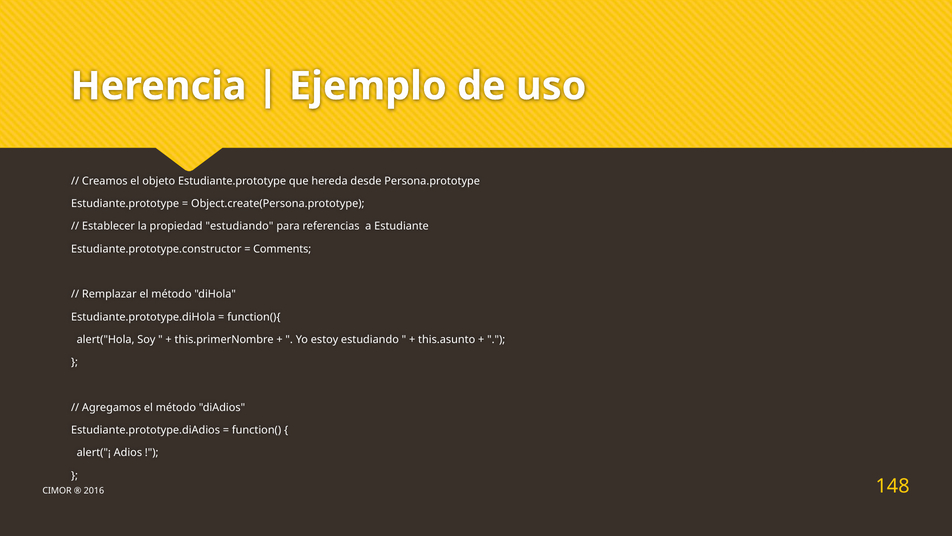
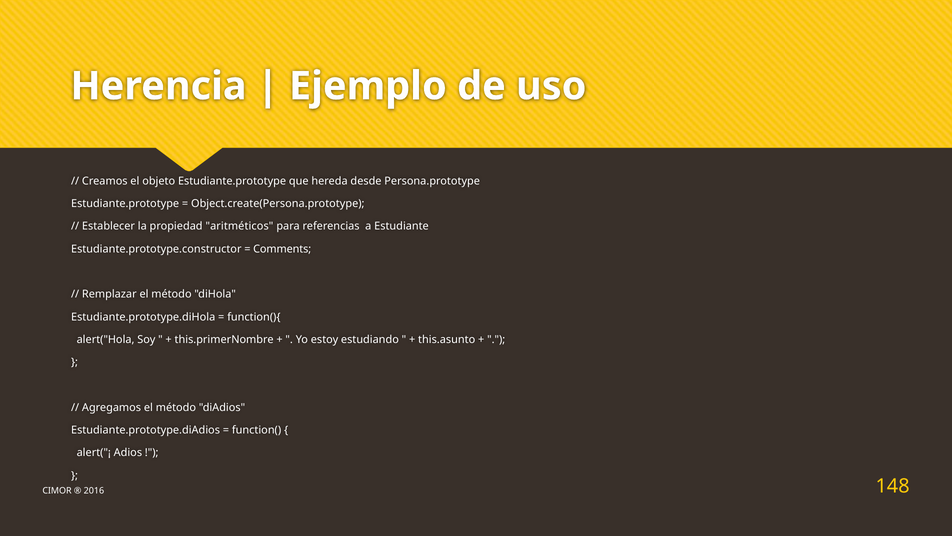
propiedad estudiando: estudiando -> aritméticos (239, 226)
